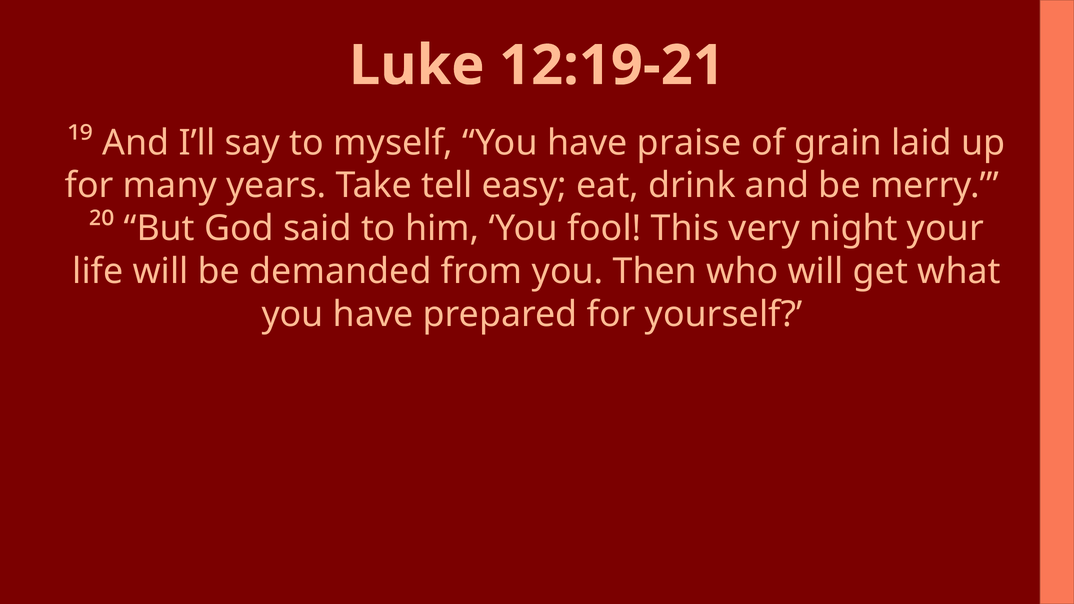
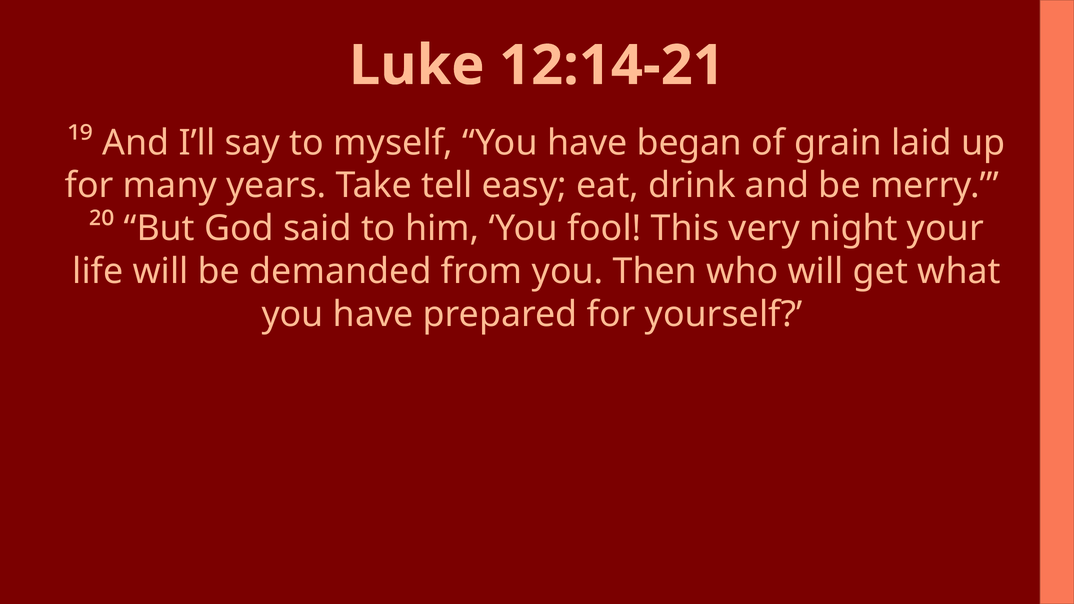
12:19-21: 12:19-21 -> 12:14-21 (612, 66)
praise: praise -> began (689, 143)
